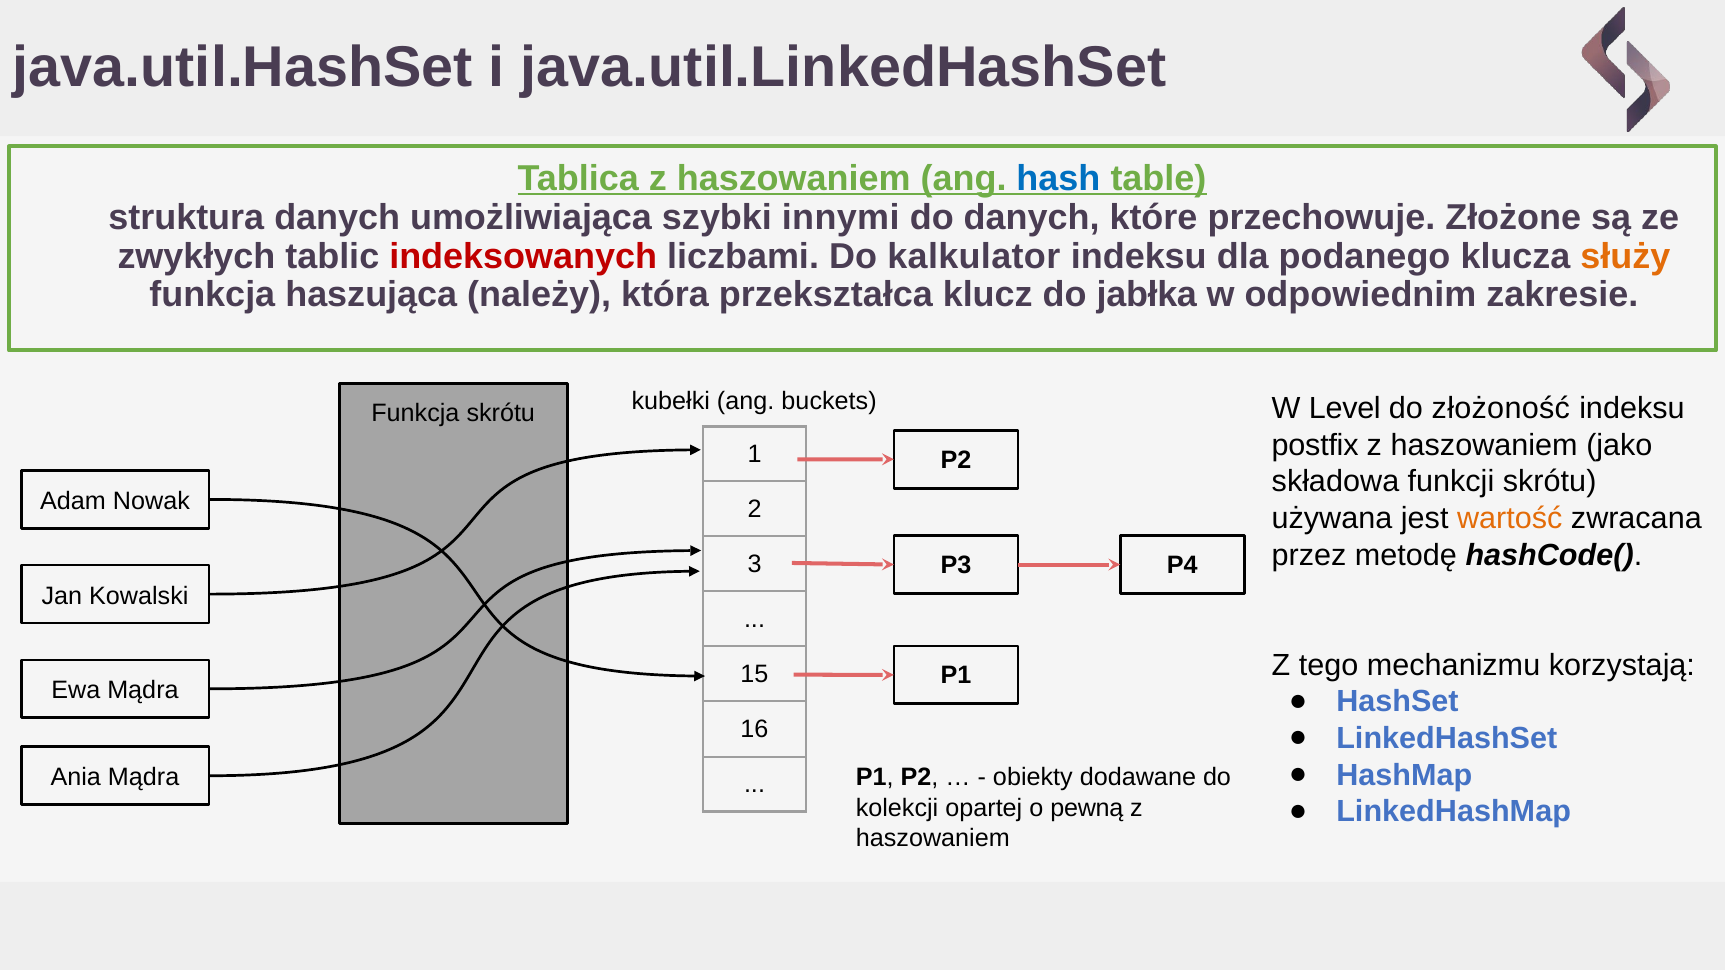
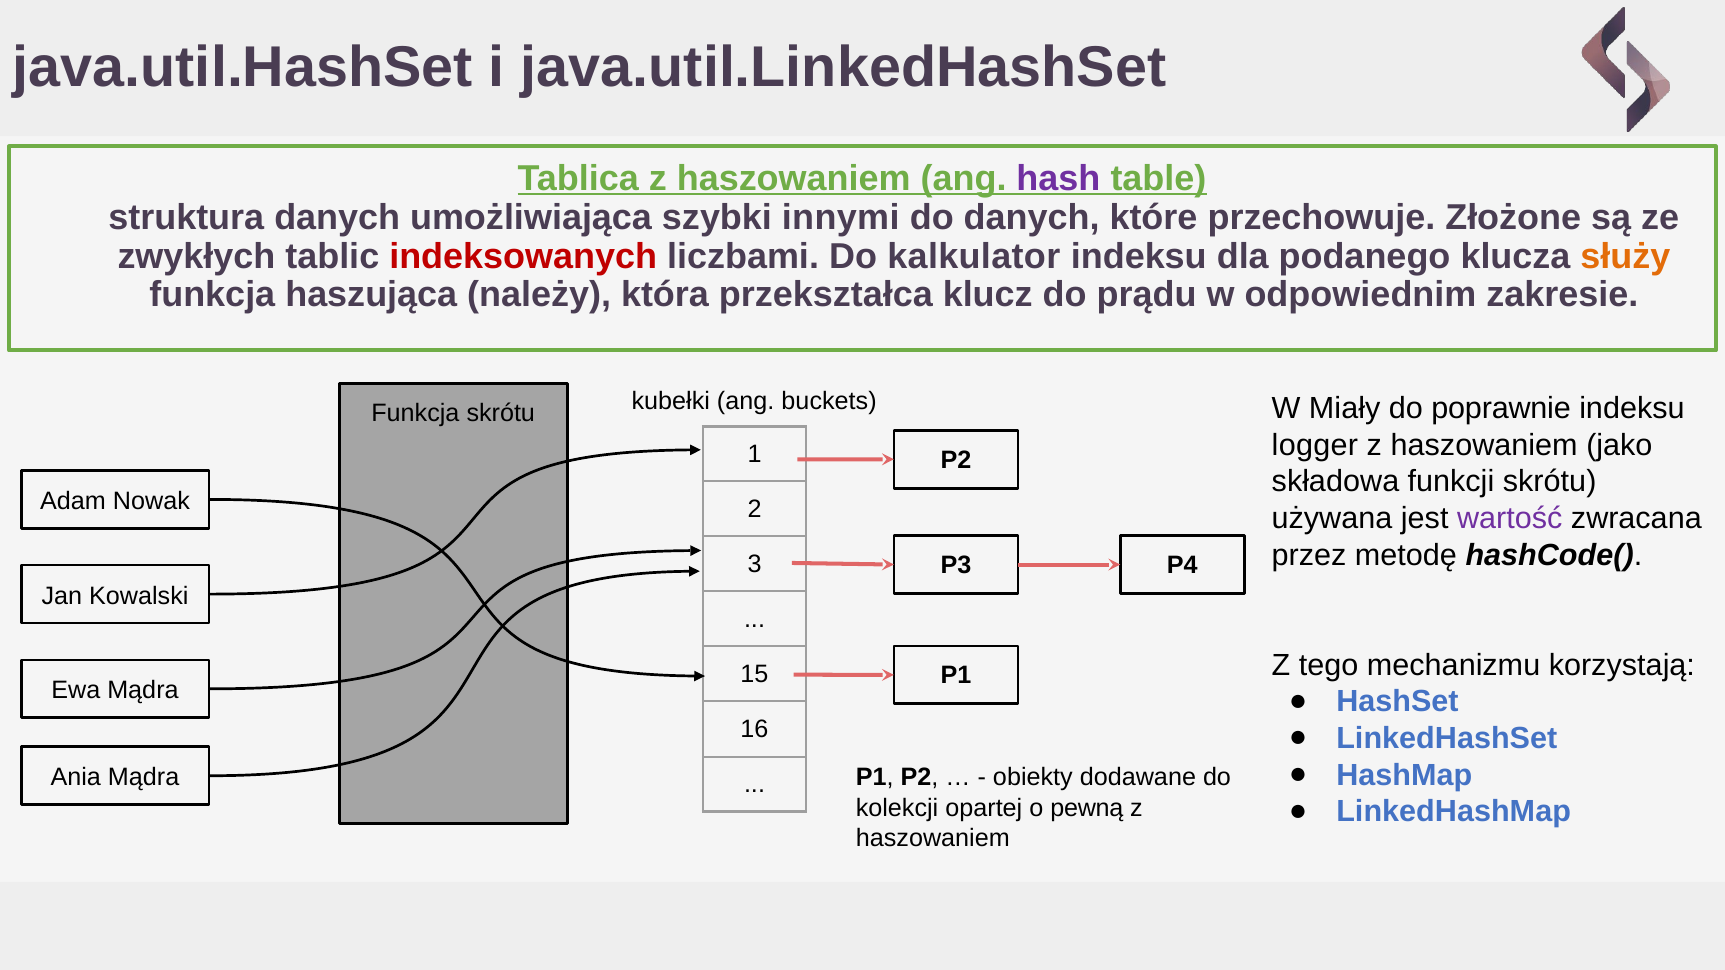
hash colour: blue -> purple (1058, 179)
jabłka: jabłka -> prądu (1147, 295)
Level: Level -> Miały (1345, 409)
złożoność: złożoność -> poprawnie (1501, 409)
postfix: postfix -> logger (1315, 445)
wartość colour: orange -> purple (1510, 519)
